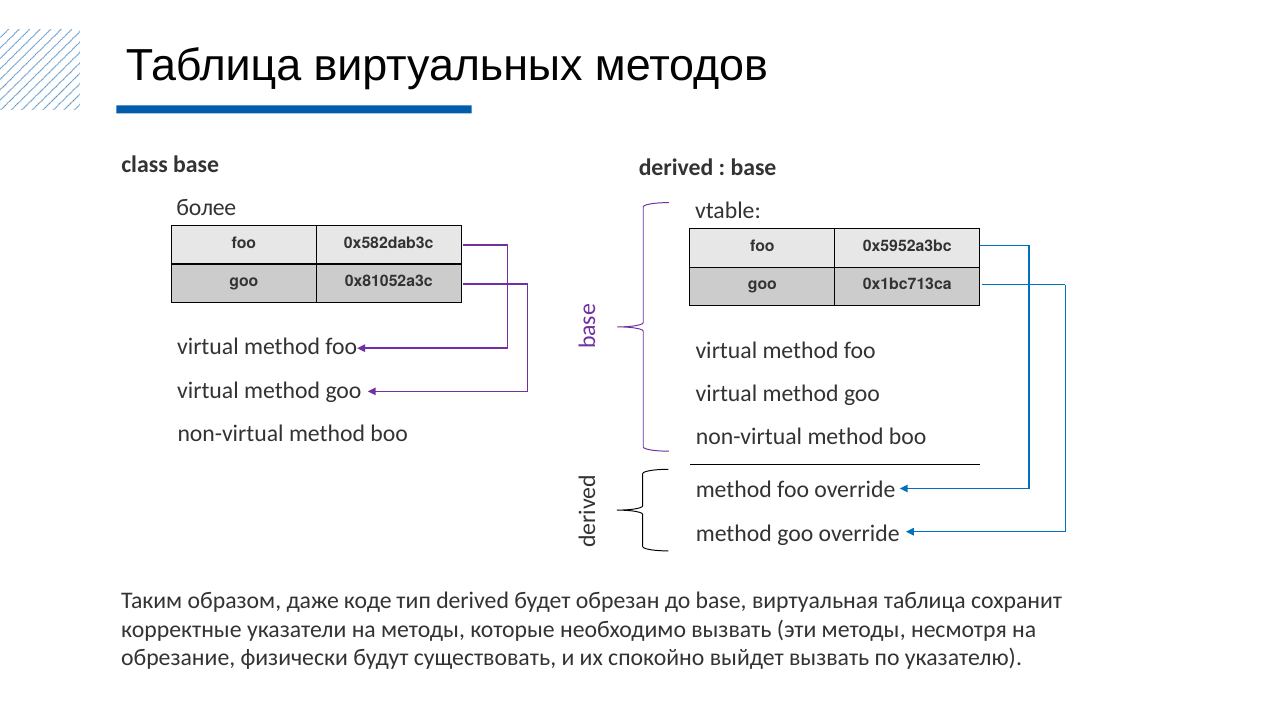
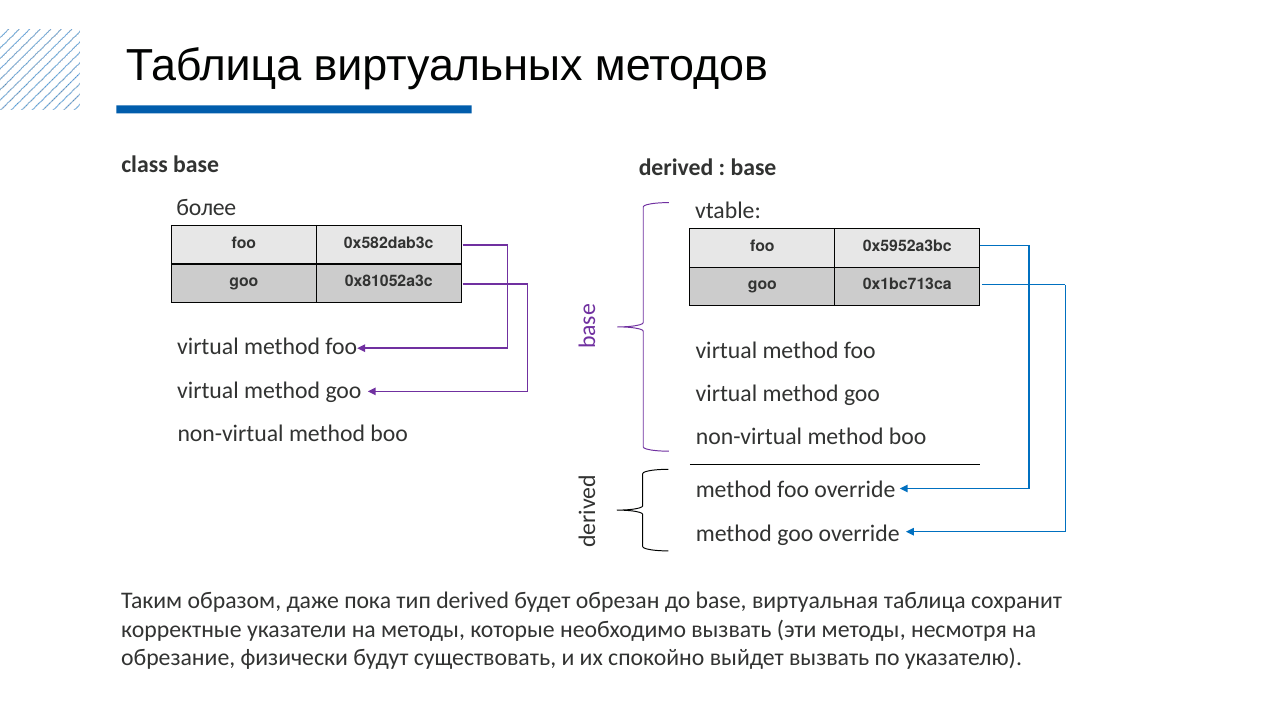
коде: коде -> пока (368, 601)
